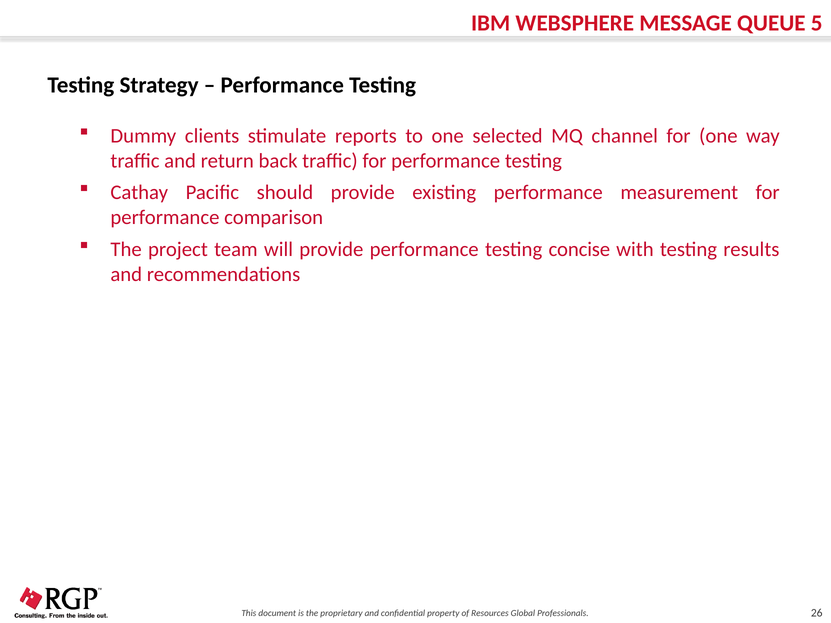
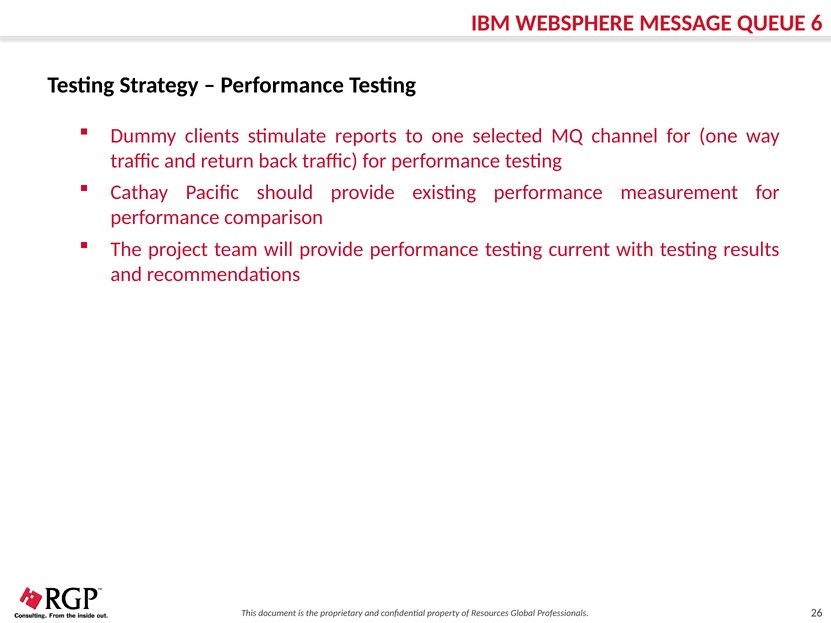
5: 5 -> 6 (817, 23)
concise: concise -> current (579, 249)
